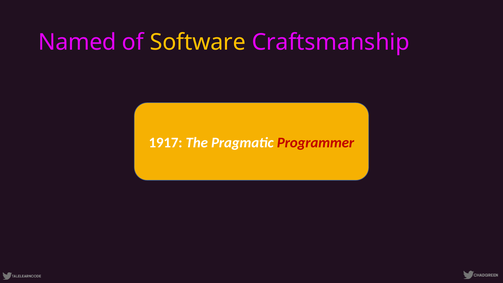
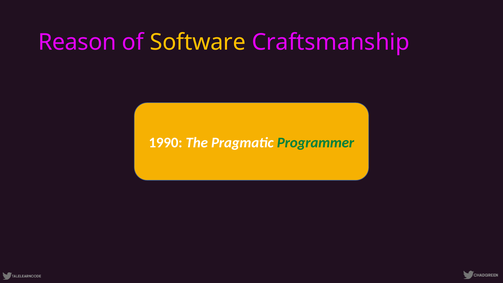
Named: Named -> Reason (77, 42)
1917: 1917 -> 1990 (166, 142)
Programmer colour: red -> green (316, 142)
